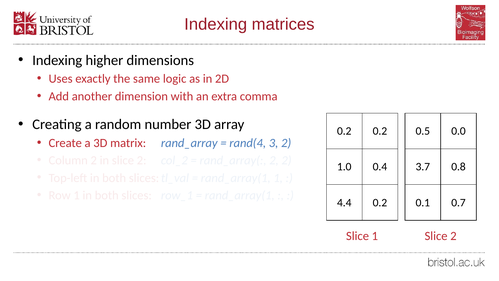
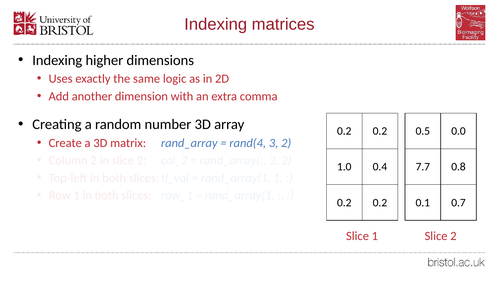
3.7: 3.7 -> 7.7 (423, 167)
4.4: 4.4 -> 0.2 (344, 202)
